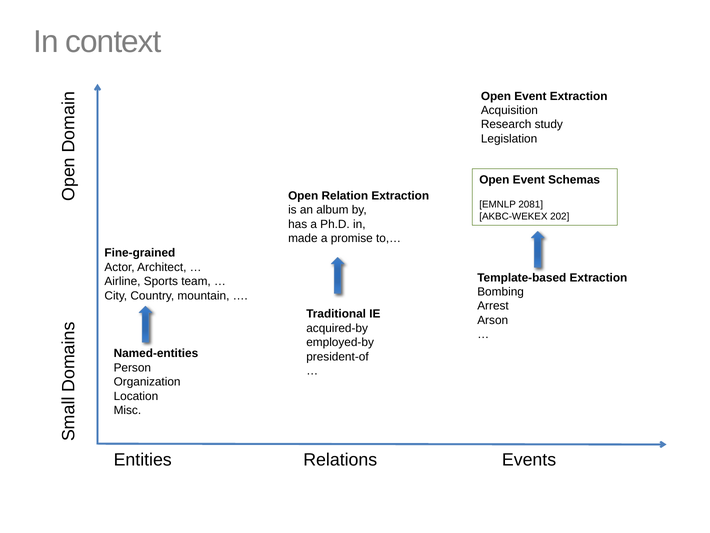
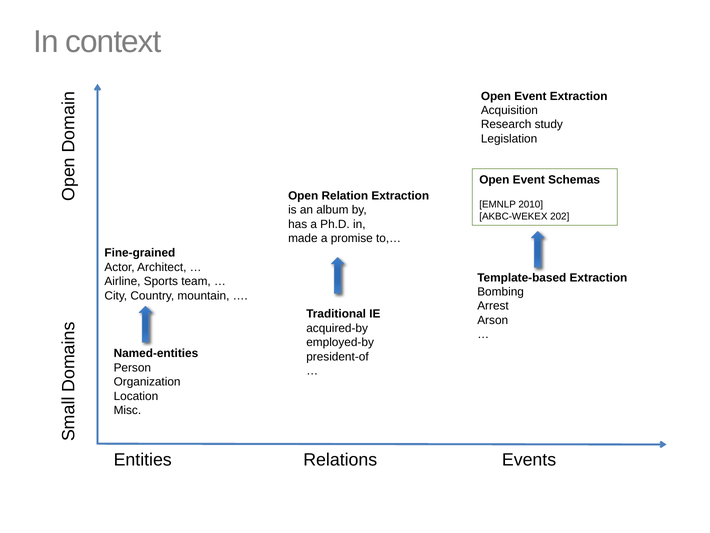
2081: 2081 -> 2010 (531, 205)
